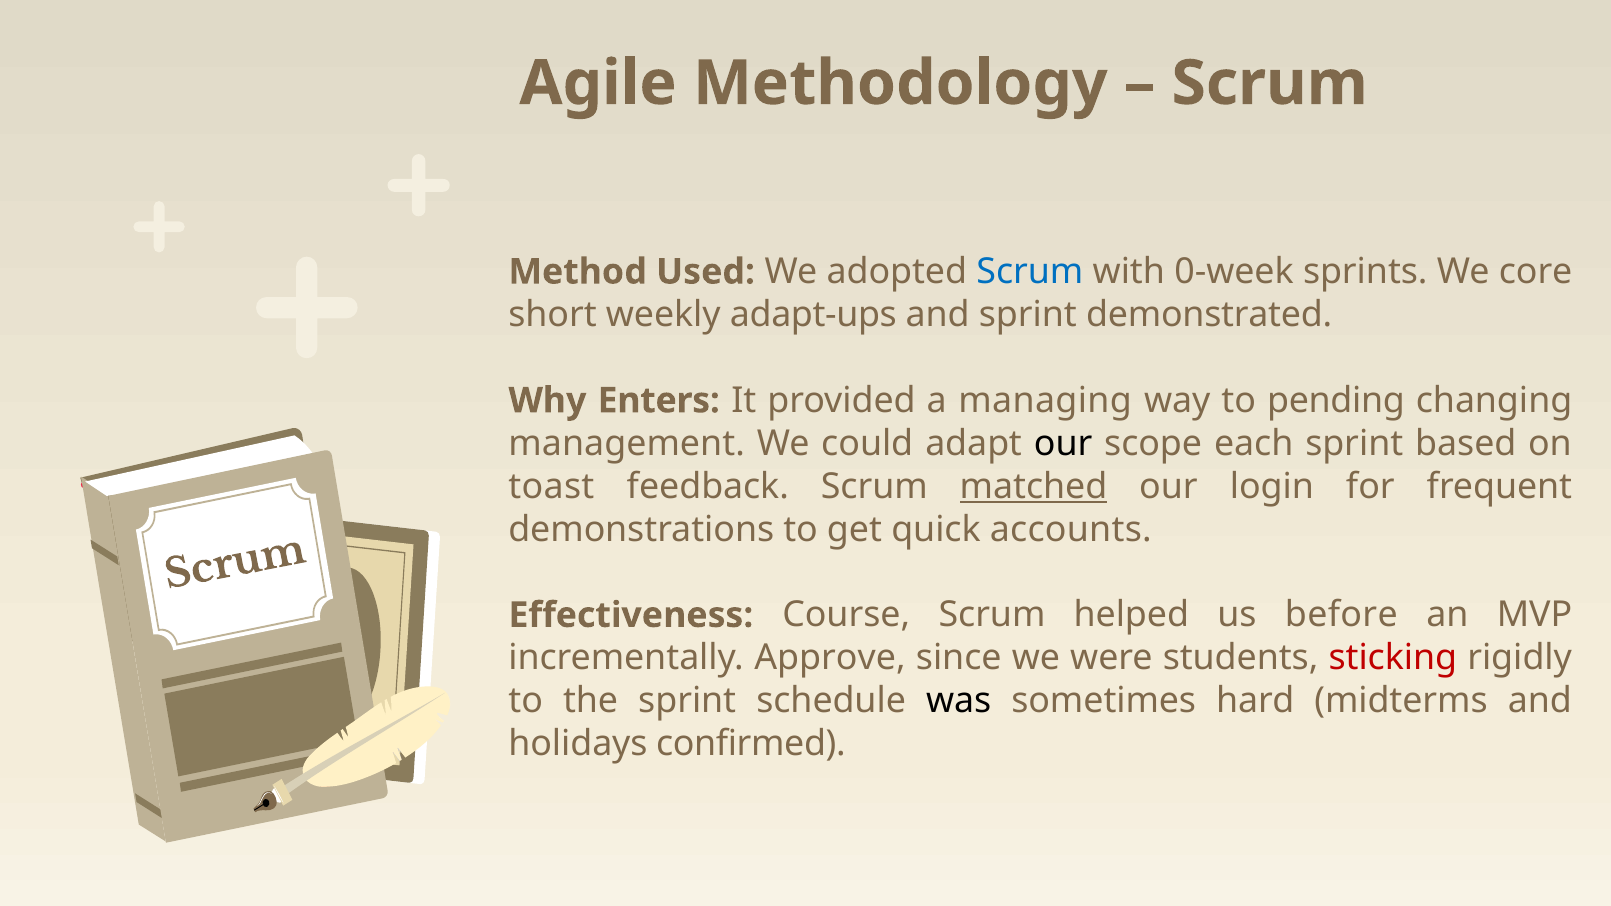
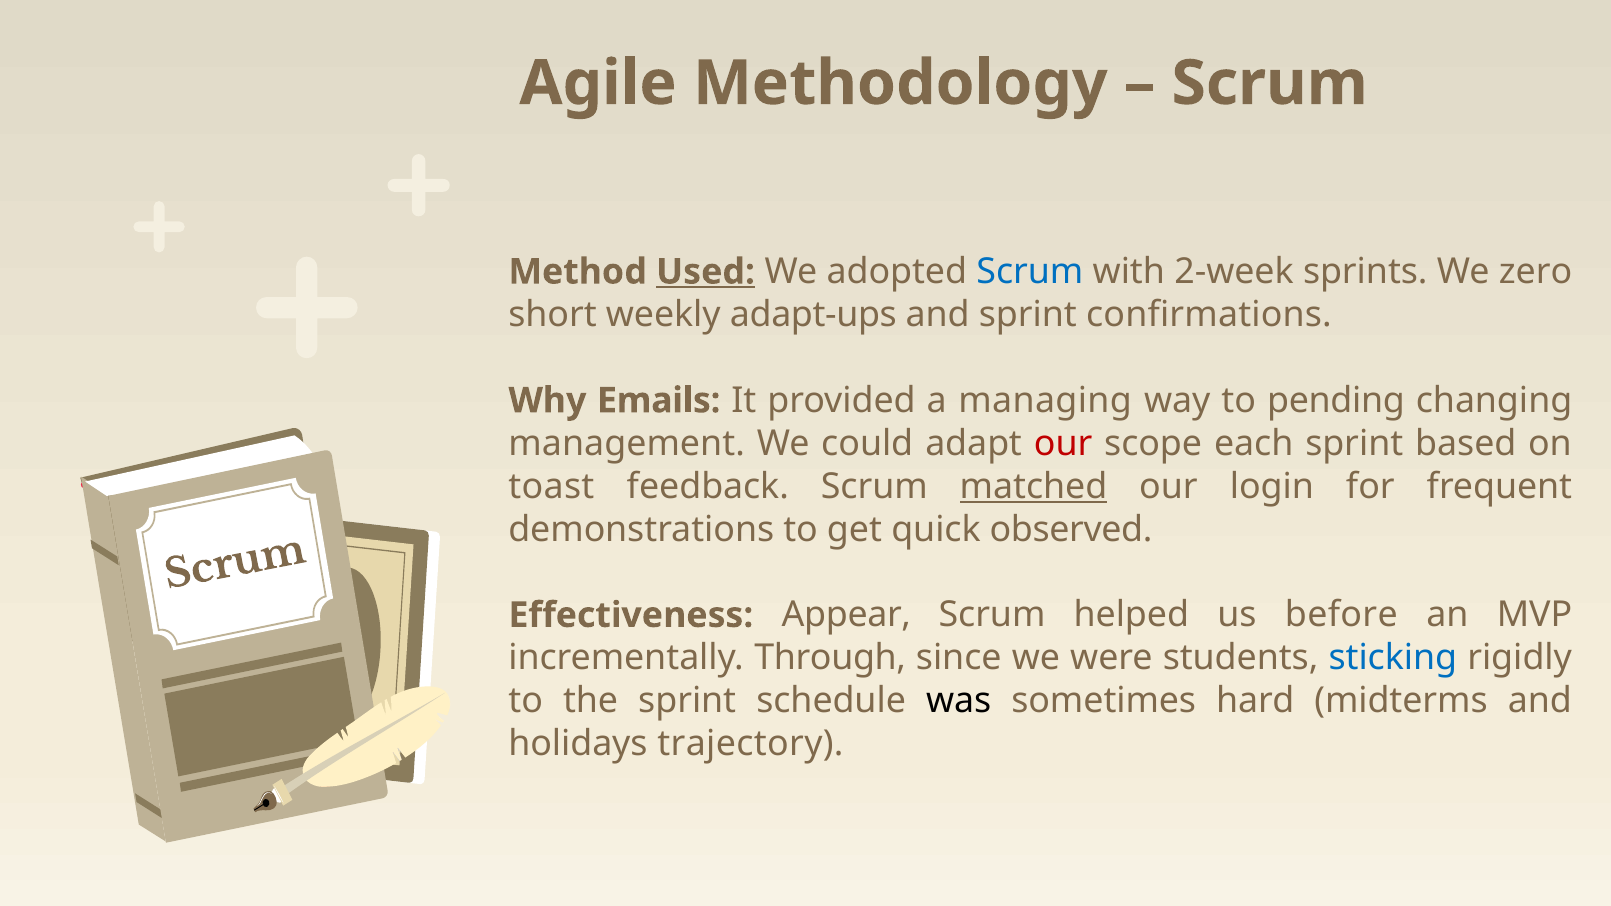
Used underline: none -> present (706, 272)
0-week: 0-week -> 2-week (1234, 272)
core: core -> zero (1536, 272)
demonstrated: demonstrated -> confirmations (1209, 315)
Enters: Enters -> Emails (659, 401)
our colour: black -> red (1063, 444)
accounts: accounts -> observed (1071, 529)
Course: Course -> Appear (846, 615)
Approve: Approve -> Through (830, 658)
sticking colour: red -> blue (1393, 658)
confirmed: confirmed -> trajectory (750, 744)
